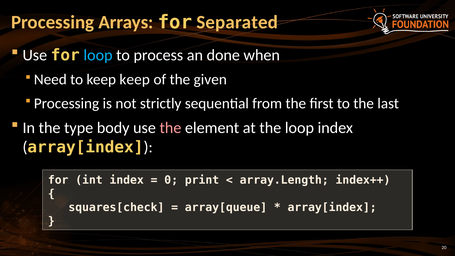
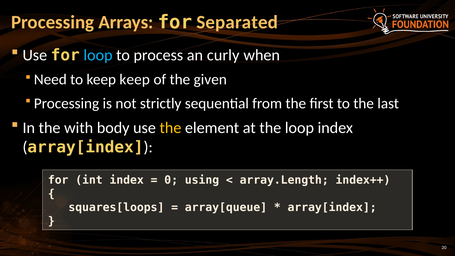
done: done -> curly (223, 55)
type: type -> with (79, 128)
the colour: pink -> yellow (170, 128)
print: print -> using (202, 180)
squares[check: squares[check -> squares[loops (116, 207)
